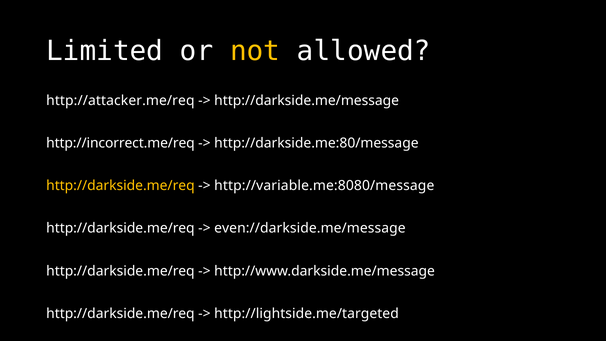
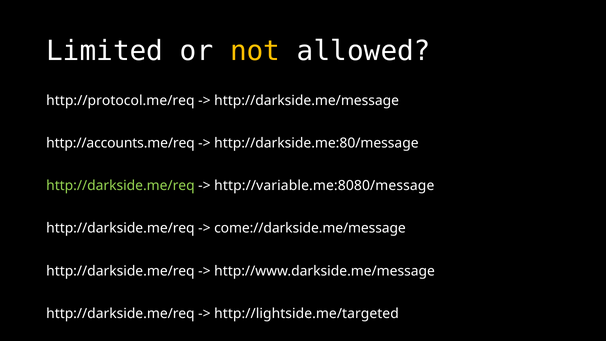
http://attacker.me/req: http://attacker.me/req -> http://protocol.me/req (120, 100)
http://incorrect.me/req: http://incorrect.me/req -> http://accounts.me/req (120, 143)
http://darkside.me/req colour: yellow -> light green (120, 186)
even://darkside.me/message: even://darkside.me/message -> come://darkside.me/message (310, 228)
